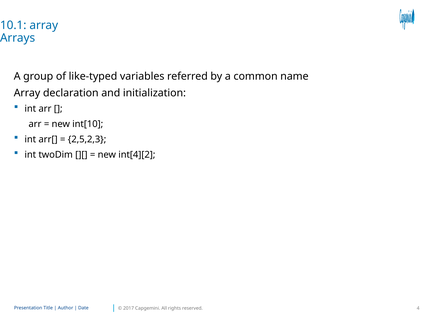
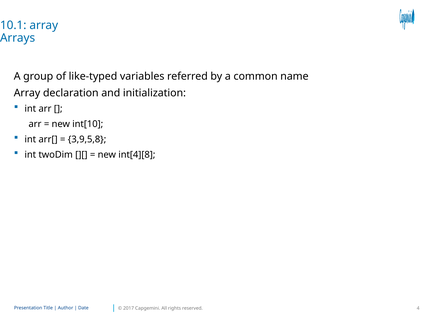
2,5,2,3: 2,5,2,3 -> 3,9,5,8 (87, 139)
int[4][2: int[4][2 -> int[4][8 (137, 154)
